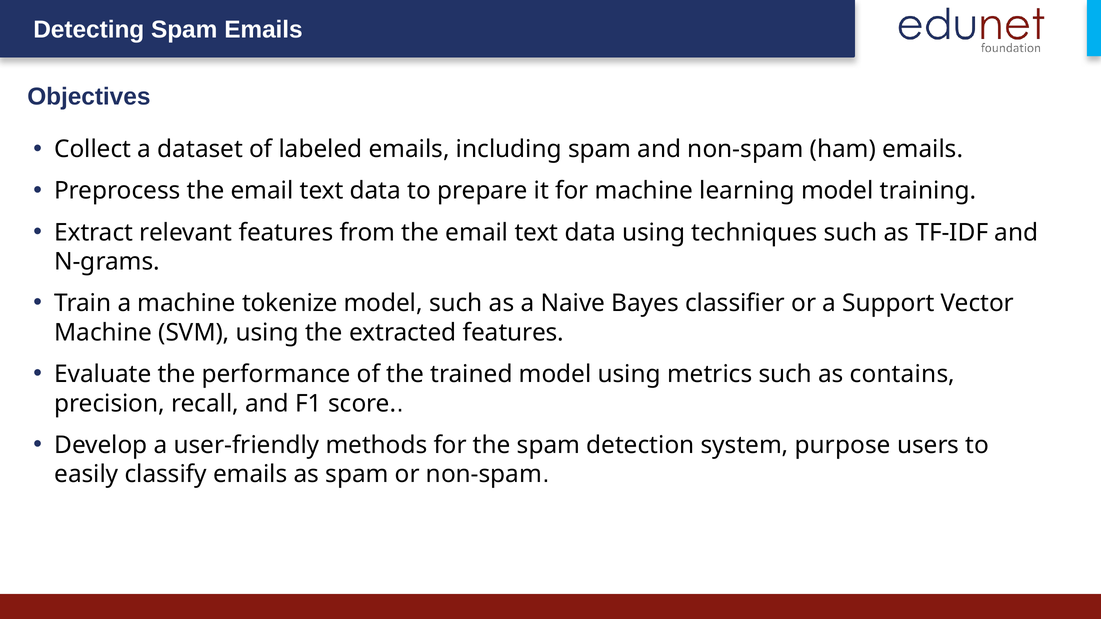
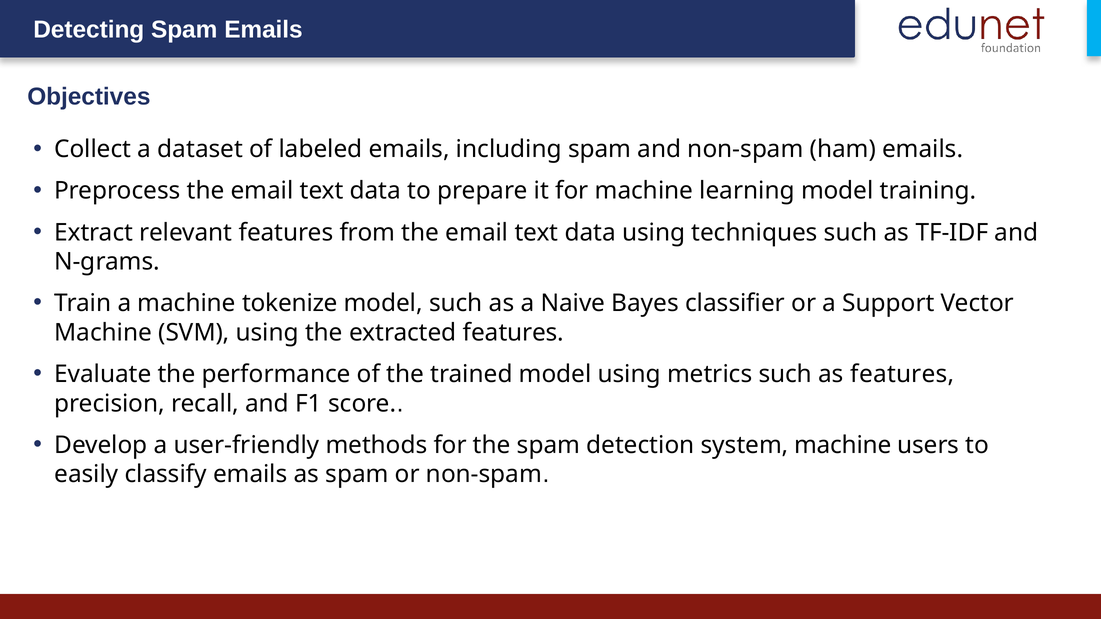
as contains: contains -> features (902, 374)
system purpose: purpose -> machine (843, 445)
